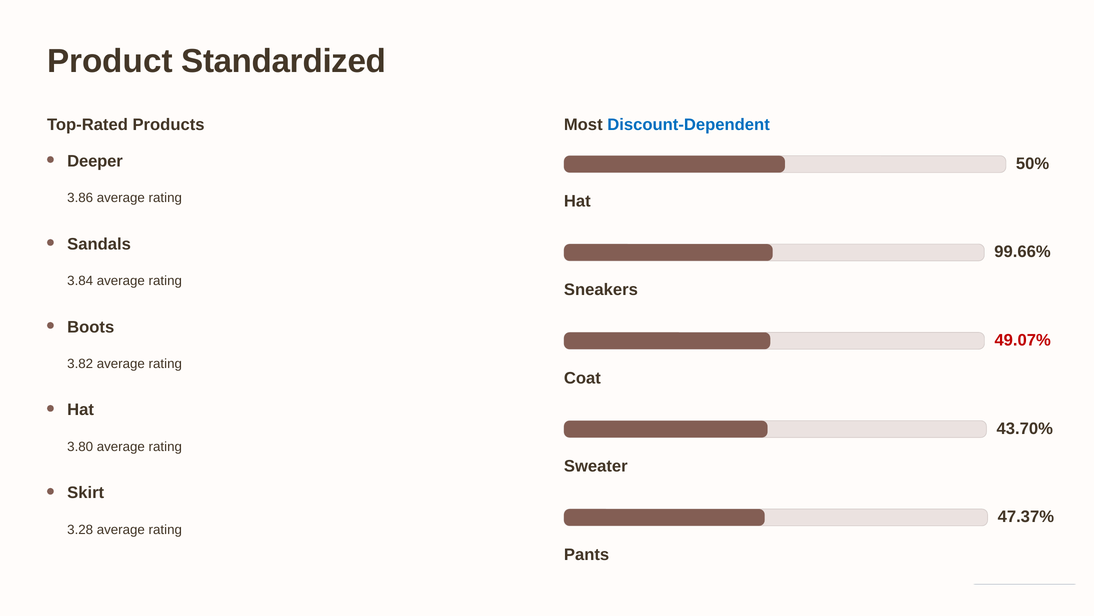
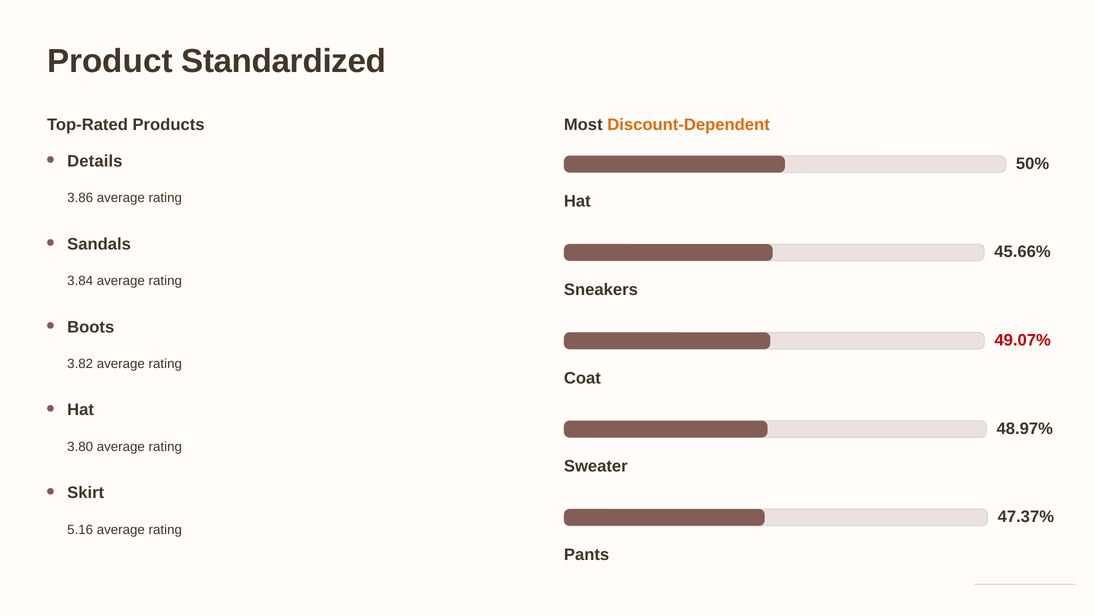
Discount-Dependent colour: blue -> orange (689, 125)
Deeper: Deeper -> Details (95, 161)
99.66%: 99.66% -> 45.66% (1023, 252)
43.70%: 43.70% -> 48.97% (1025, 428)
3.28: 3.28 -> 5.16 (80, 529)
